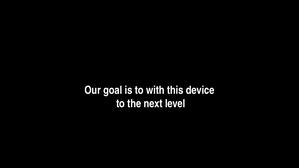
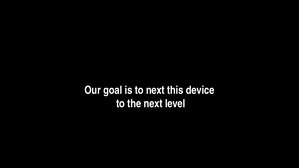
to with: with -> next (155, 90)
